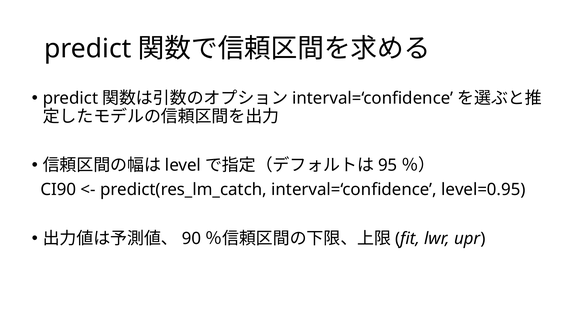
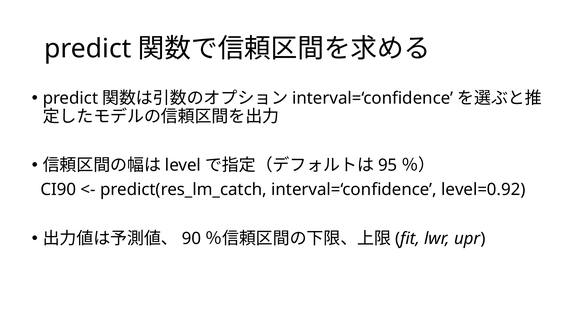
level=0.95: level=0.95 -> level=0.92 (483, 189)
